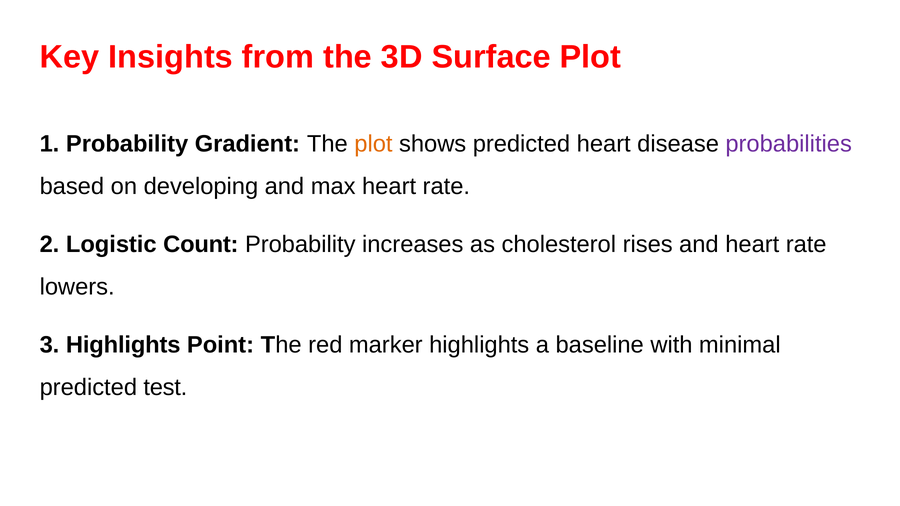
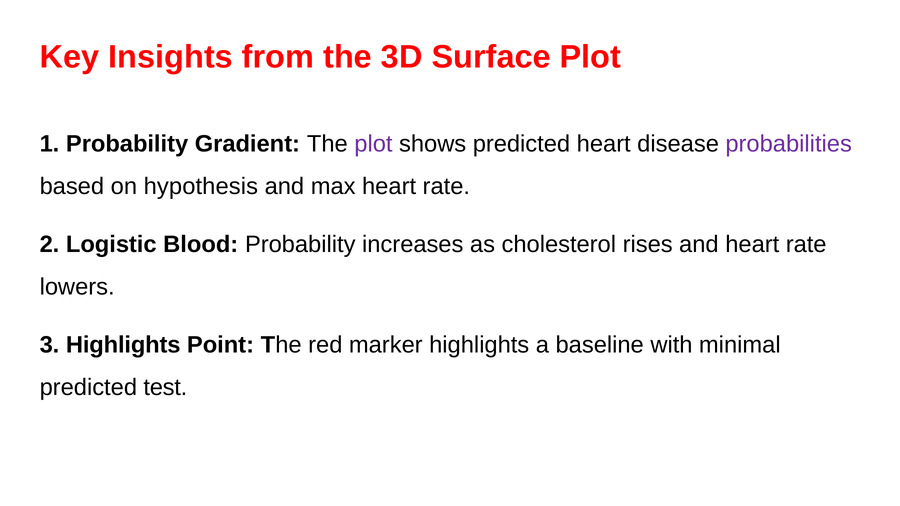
plot colour: orange -> purple (373, 144)
developing: developing -> hypothesis (201, 187)
Count: Count -> Blood (201, 244)
